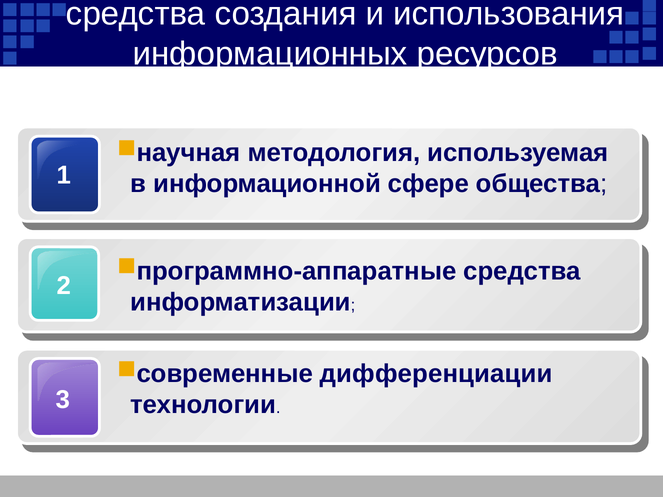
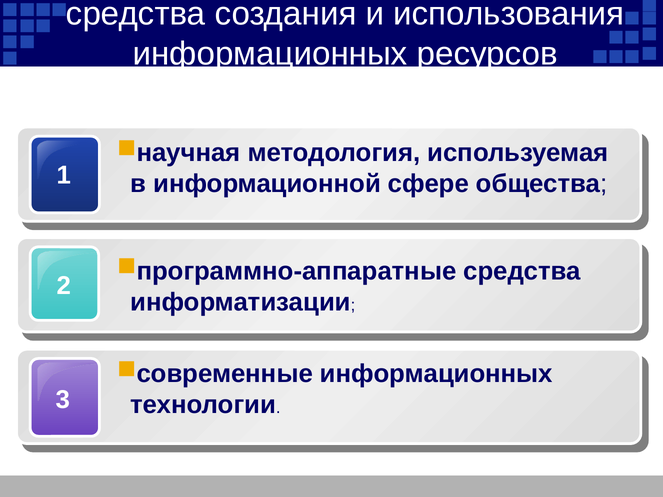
дифференциации: дифференциации -> информационных (436, 374)
